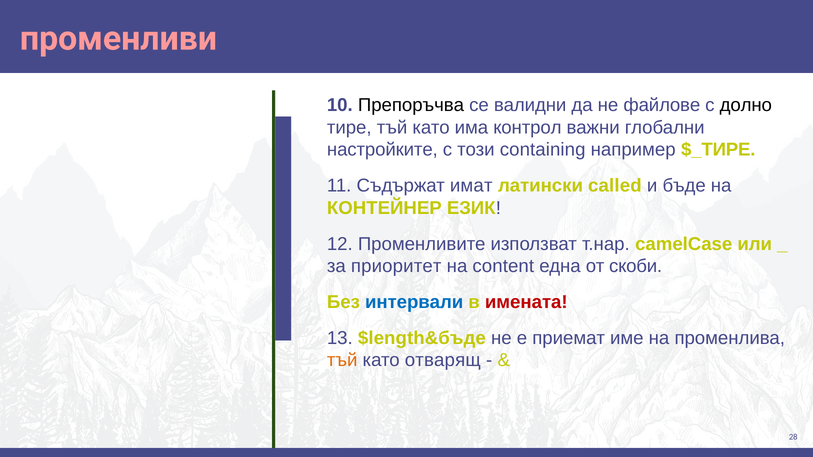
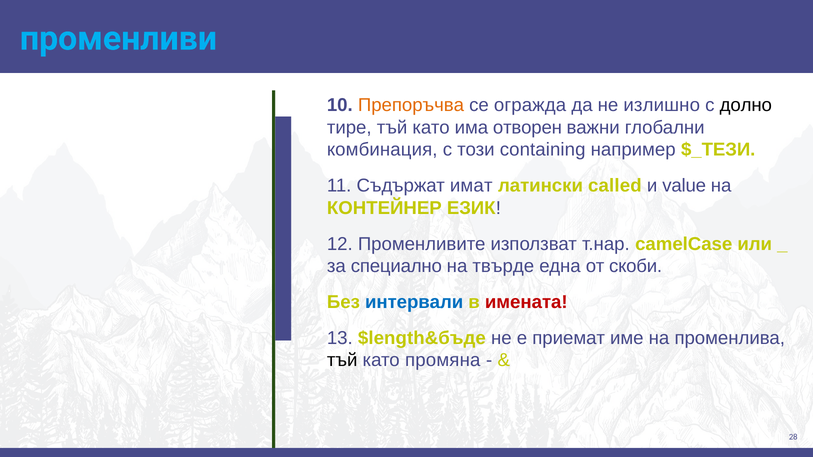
променливи colour: pink -> light blue (118, 39)
Препоръчва colour: black -> orange (411, 105)
валидни: валидни -> огражда (530, 105)
файлове: файлове -> излишно (662, 105)
контрол: контрол -> отворен (527, 128)
настройките: настройките -> комбинация (382, 150)
$_ТИРЕ: $_ТИРЕ -> $_ТЕЗИ (718, 150)
бъде: бъде -> value (684, 186)
приоритет: приоритет -> специално (396, 266)
content: content -> твърде (503, 266)
тъй colour: orange -> black (342, 361)
отварящ: отварящ -> промяна (443, 361)
